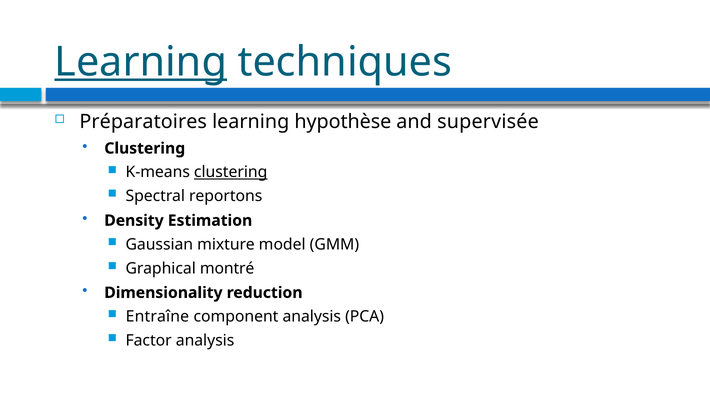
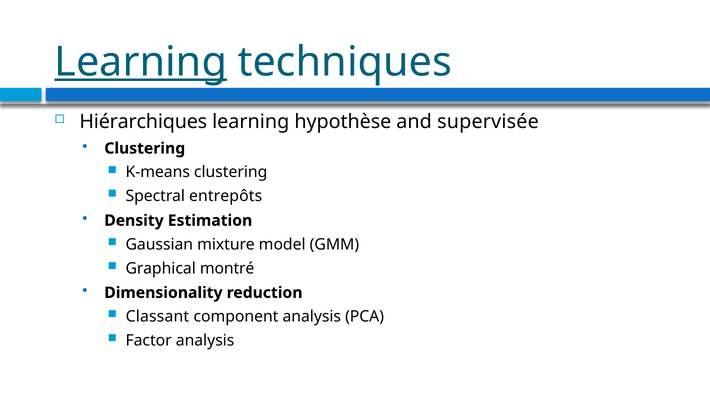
Préparatoires: Préparatoires -> Hiérarchiques (143, 122)
clustering underline: present -> none (231, 172)
reportons: reportons -> entrepôts (226, 196)
Entraîne: Entraîne -> Classant (157, 316)
